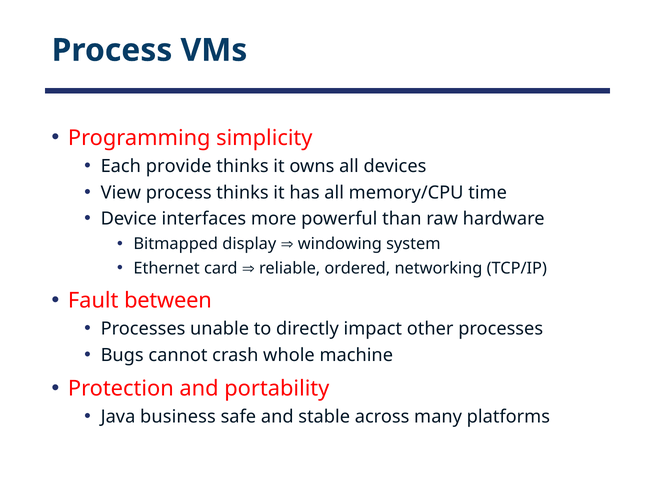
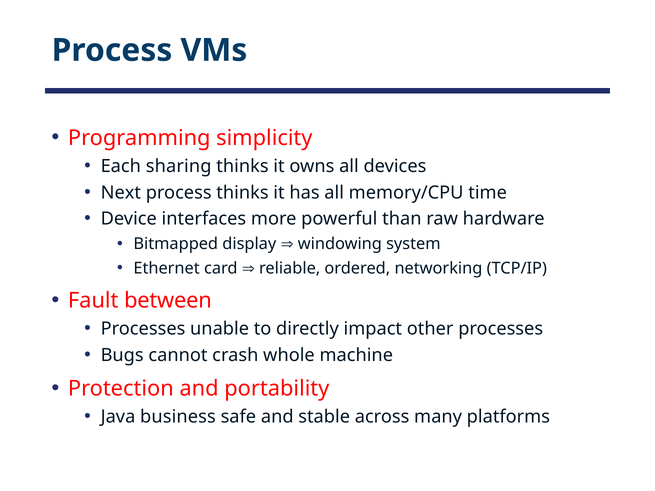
provide: provide -> sharing (179, 166)
View: View -> Next (121, 193)
